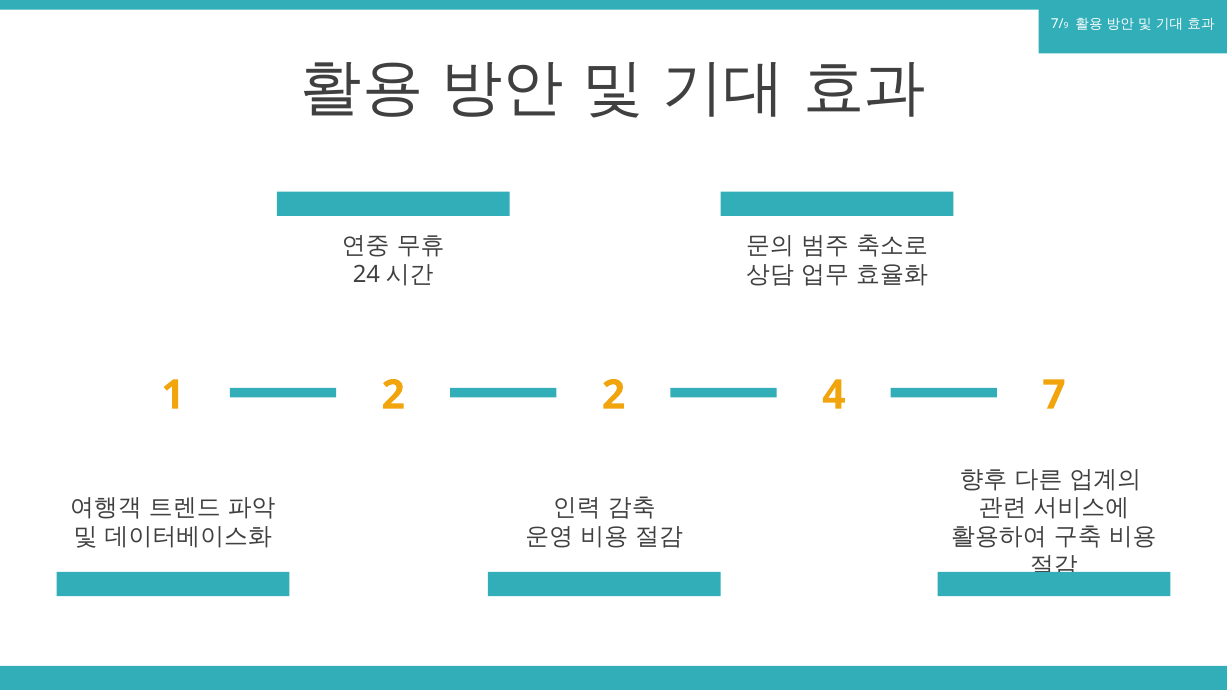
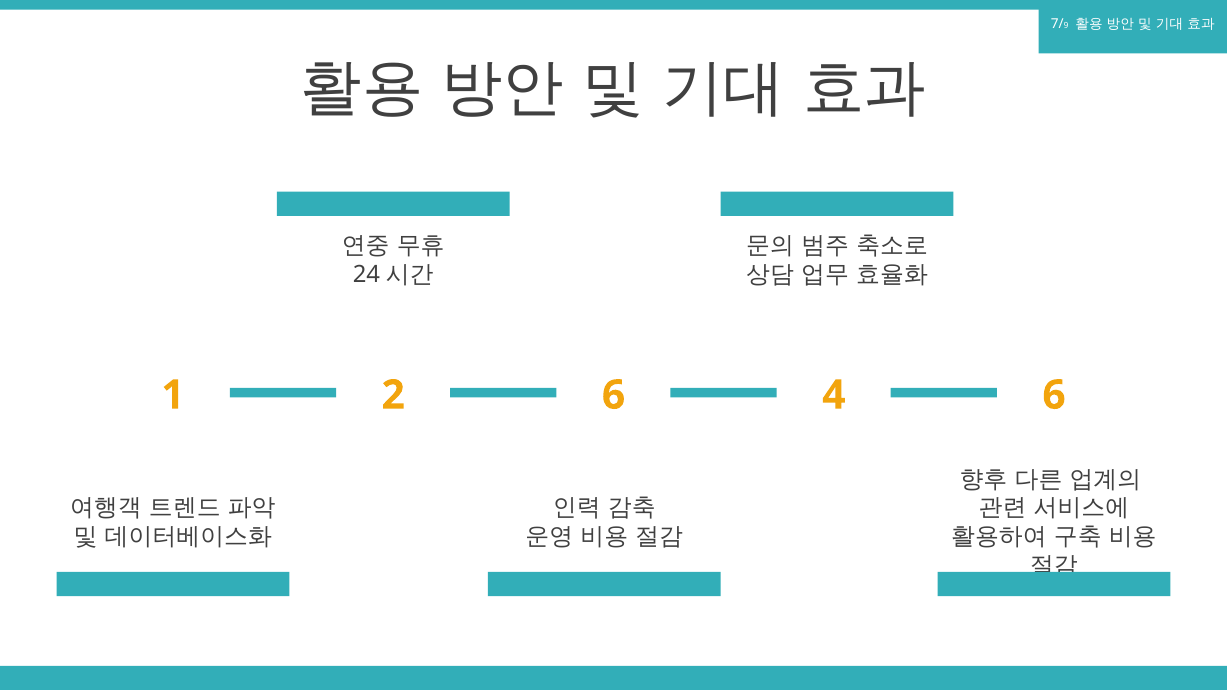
2 2: 2 -> 6 (614, 395)
4 7: 7 -> 6 (1054, 395)
